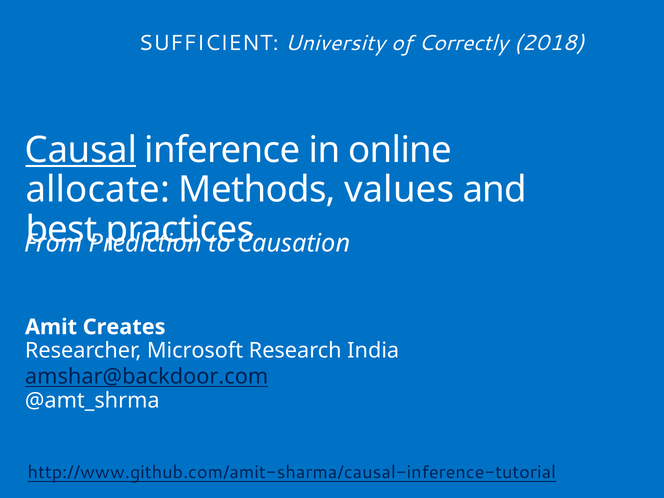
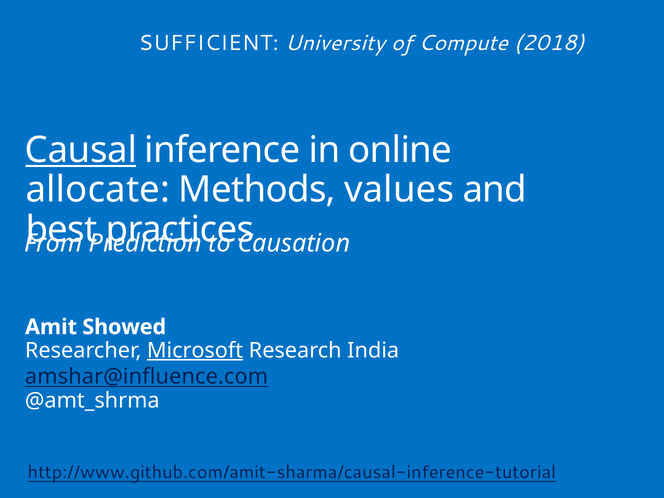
Correctly: Correctly -> Compute (463, 43)
Creates: Creates -> Showed (124, 327)
Microsoft underline: none -> present (195, 350)
amshar@backdoor.com: amshar@backdoor.com -> amshar@influence.com (147, 376)
